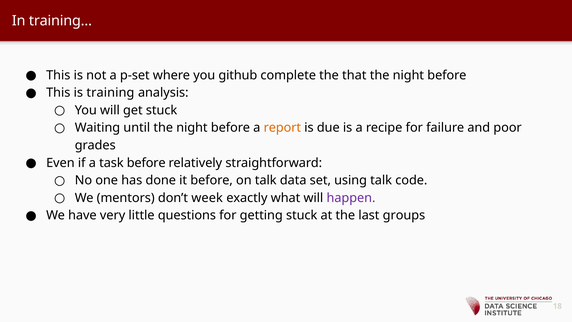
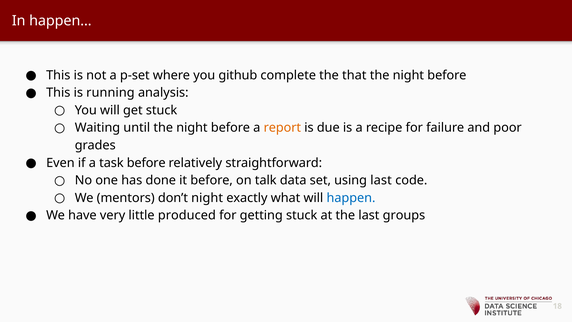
training…: training… -> happen… (60, 21)
training: training -> running (110, 93)
using talk: talk -> last (381, 180)
don’t week: week -> night (207, 198)
happen colour: purple -> blue (351, 198)
questions: questions -> produced (187, 215)
